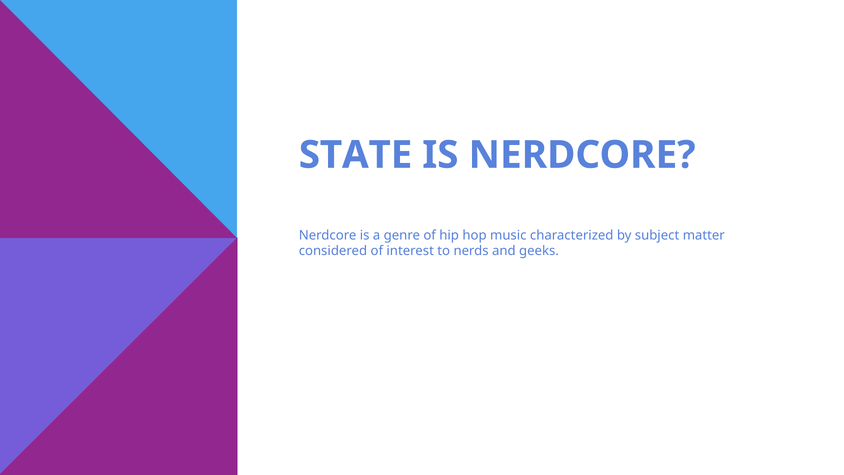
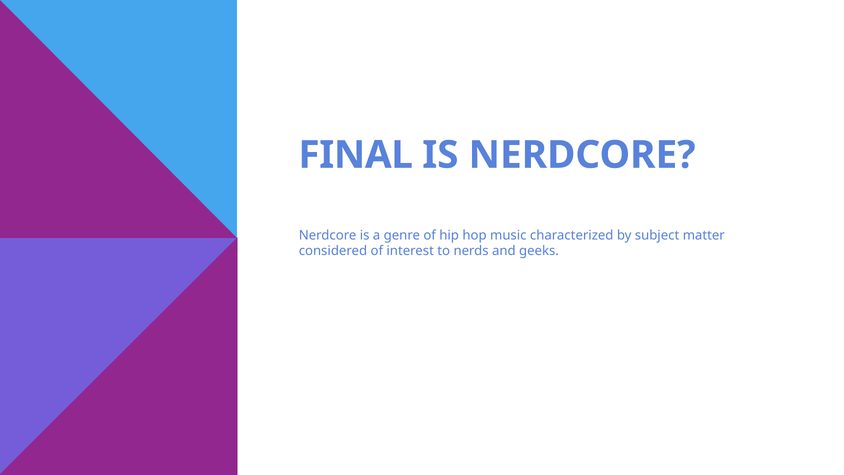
STATE: STATE -> FINAL (356, 155)
